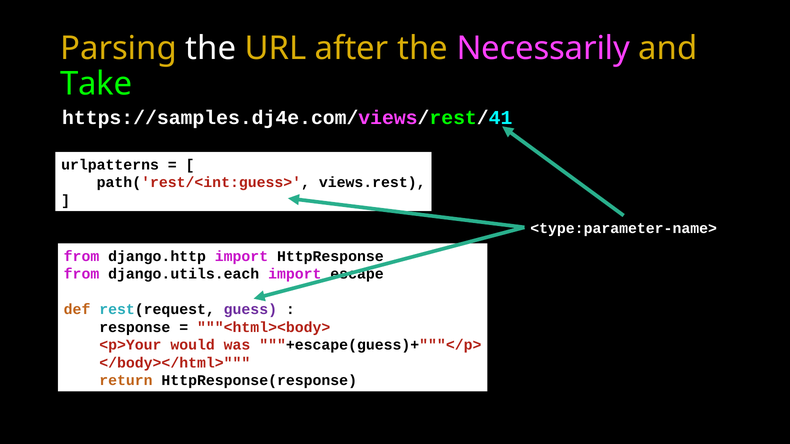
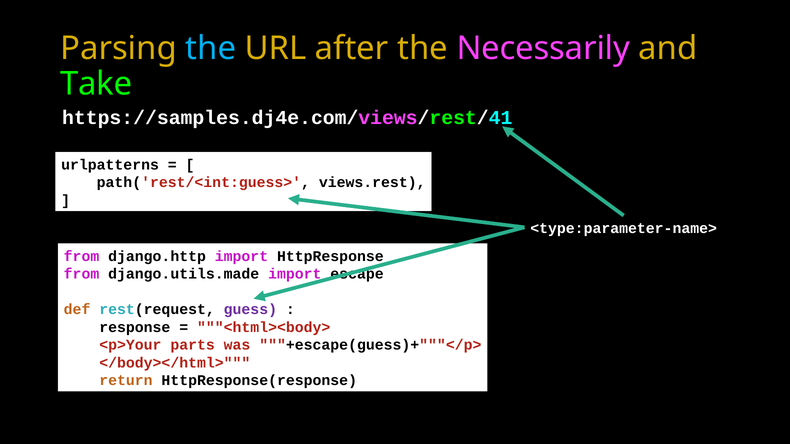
the colour: white -> light blue (211, 49)
django.utils.each: django.utils.each -> django.utils.made (184, 274)
would: would -> parts (193, 345)
